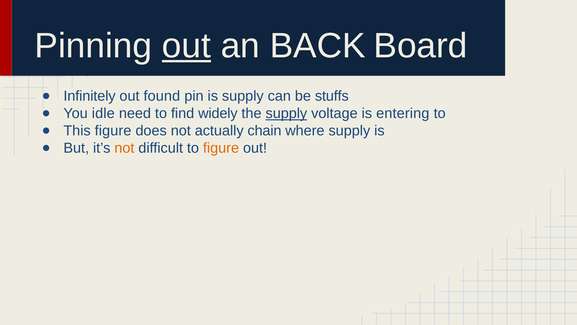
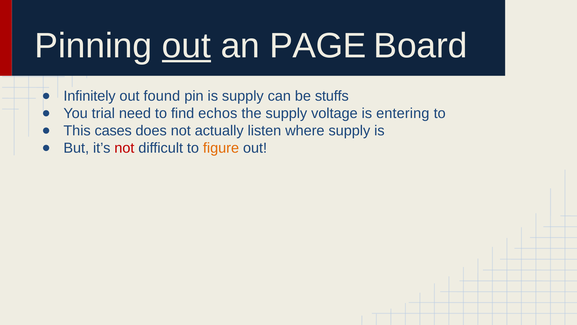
BACK: BACK -> PAGE (318, 46)
idle: idle -> trial (103, 113)
widely: widely -> echos (218, 113)
supply underline: present -> none (286, 113)
This figure: figure -> cases (113, 131)
chain: chain -> listen (264, 131)
not colour: orange -> red (124, 148)
